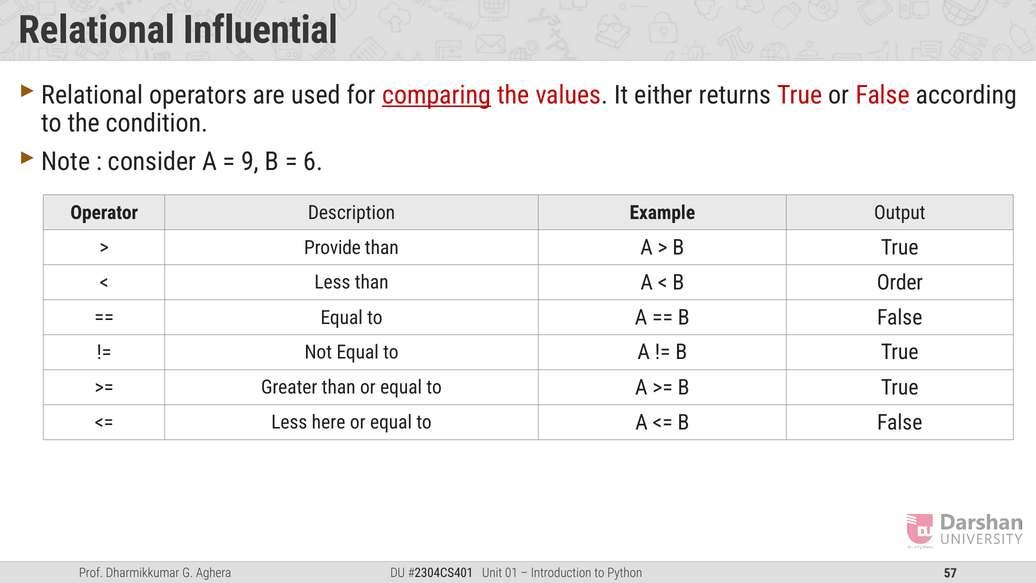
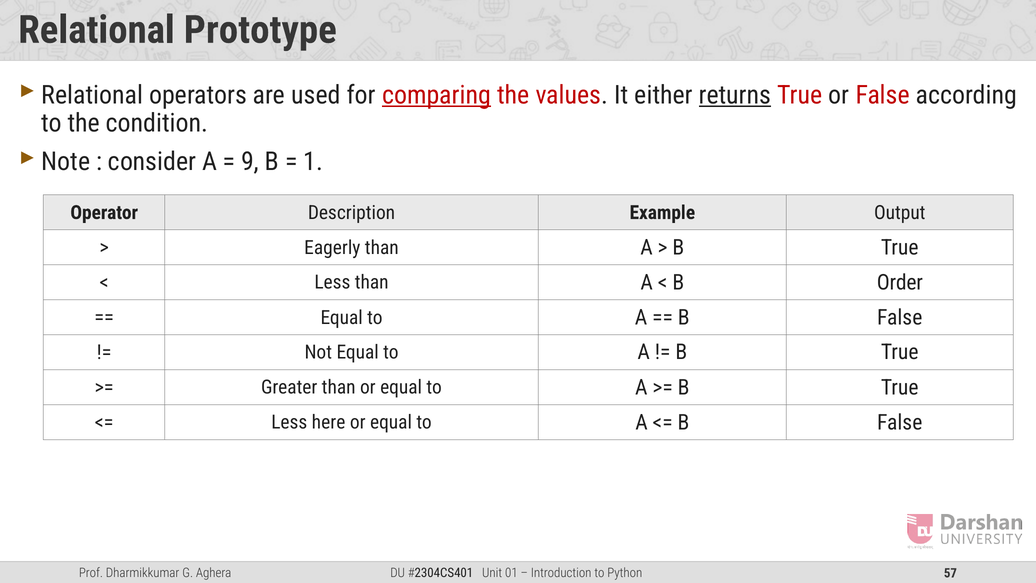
Influential: Influential -> Prototype (260, 30)
returns underline: none -> present (735, 95)
6: 6 -> 1 (313, 162)
Provide: Provide -> Eagerly (332, 247)
